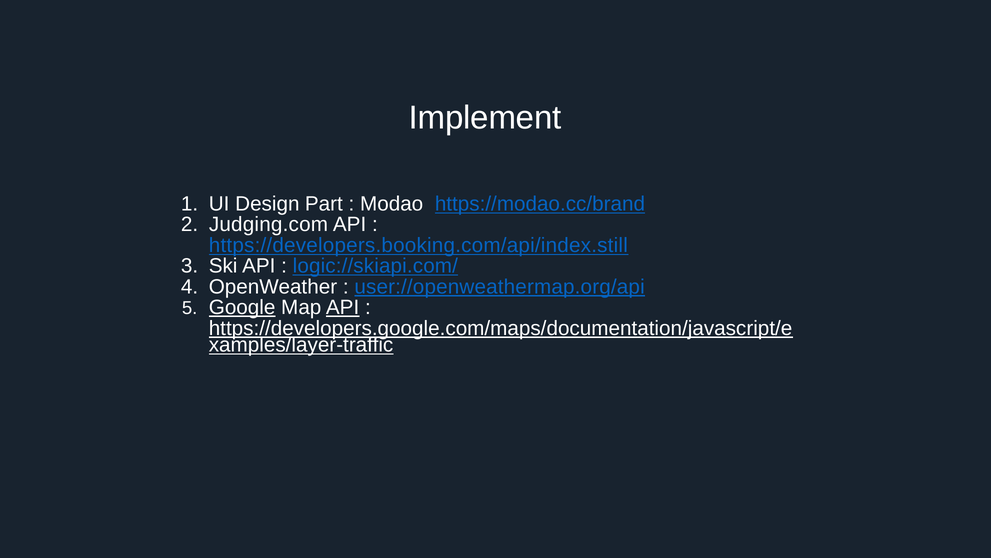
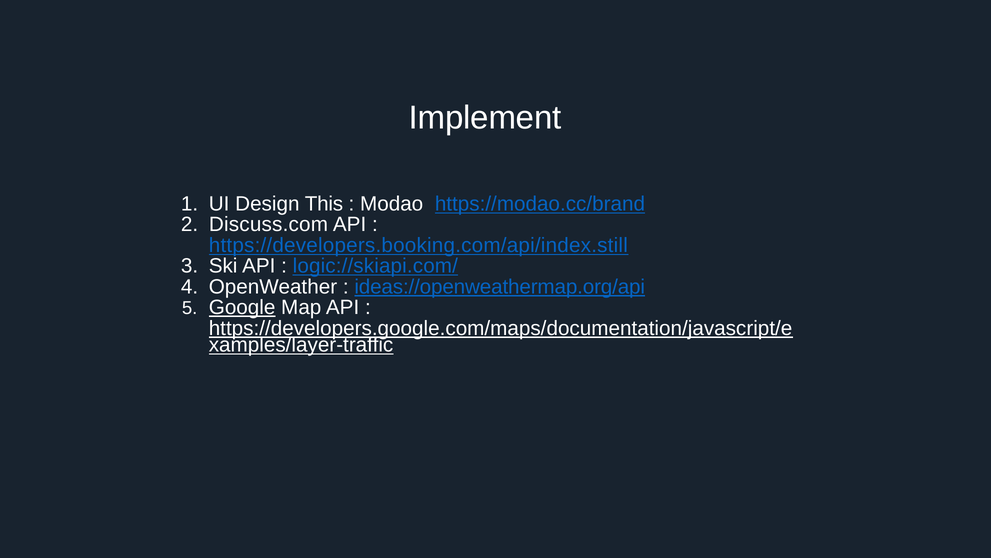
Part: Part -> This (324, 204)
Judging.com: Judging.com -> Discuss.com (268, 224)
user://openweathermap.org/api: user://openweathermap.org/api -> ideas://openweathermap.org/api (500, 286)
API underline: present -> none (343, 307)
